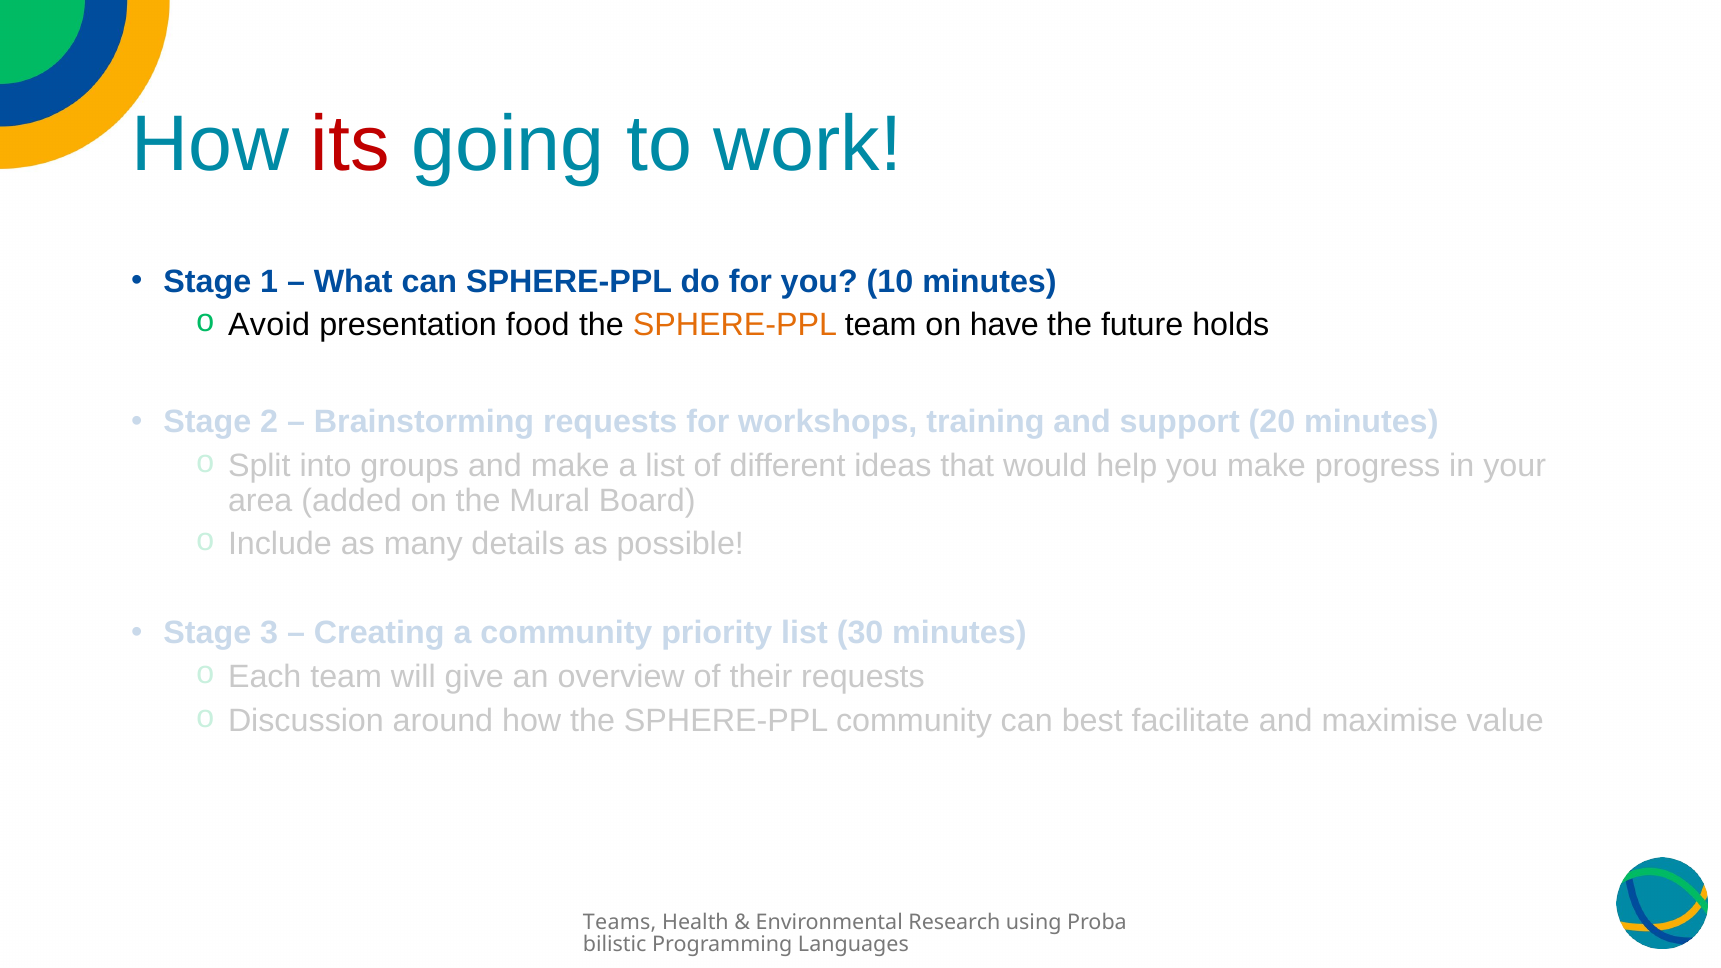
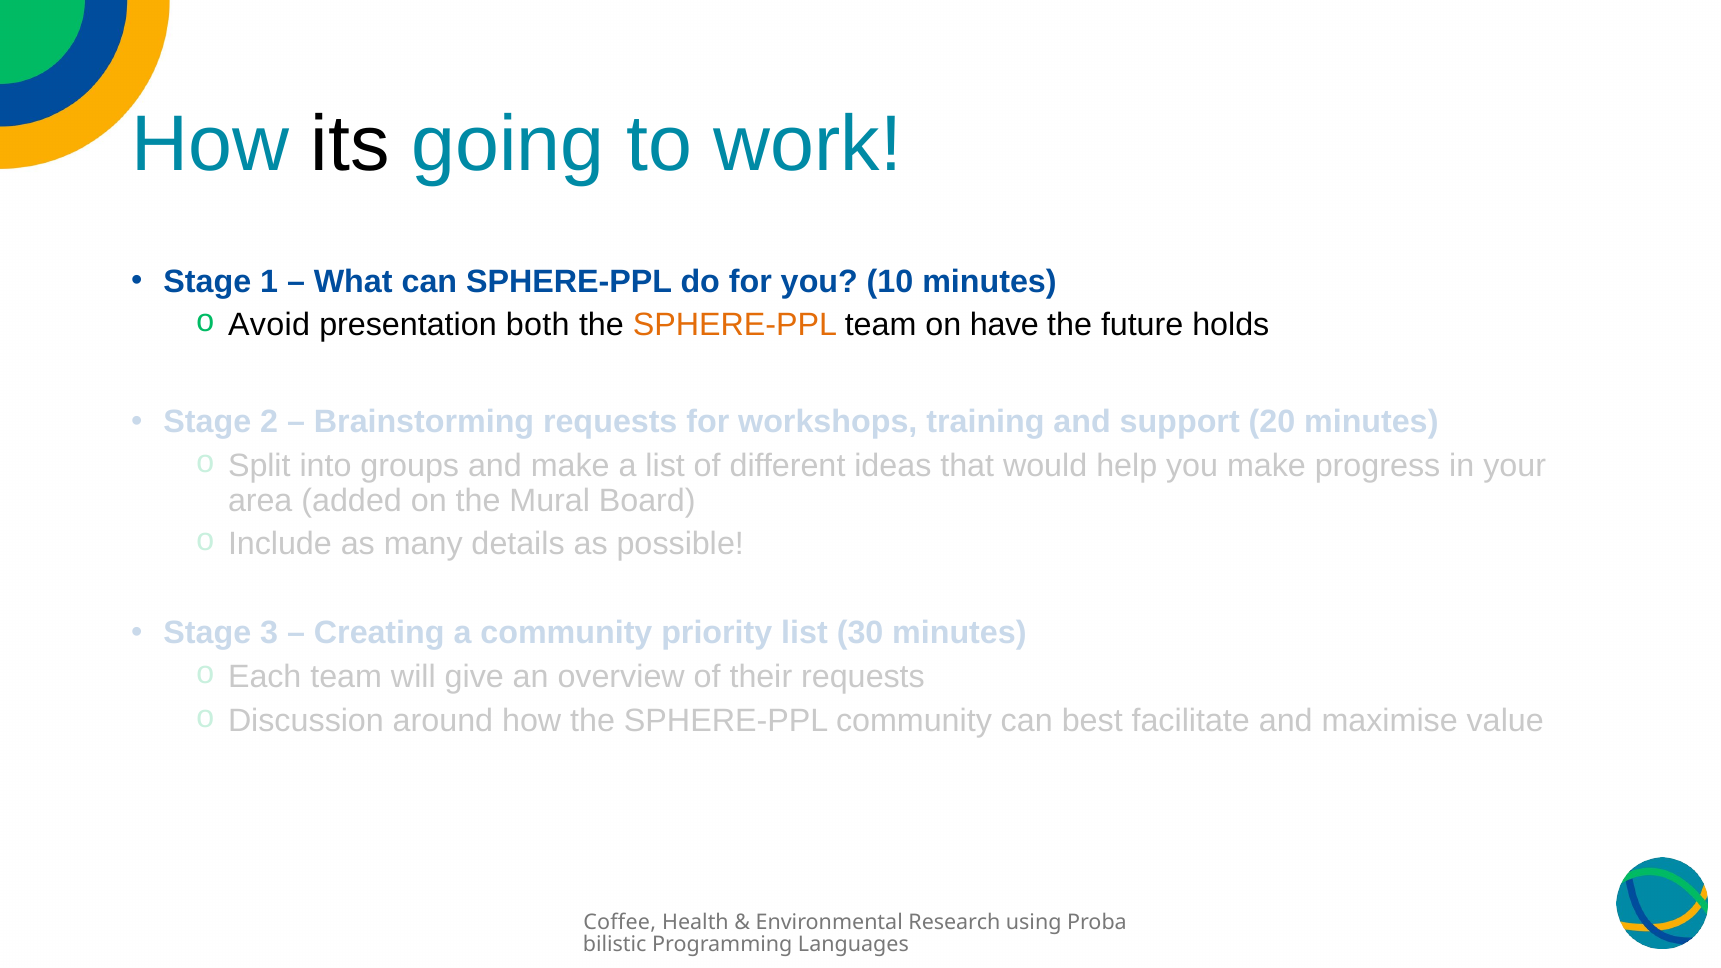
its colour: red -> black (350, 145)
food: food -> both (538, 325)
Teams: Teams -> Coffee (620, 923)
